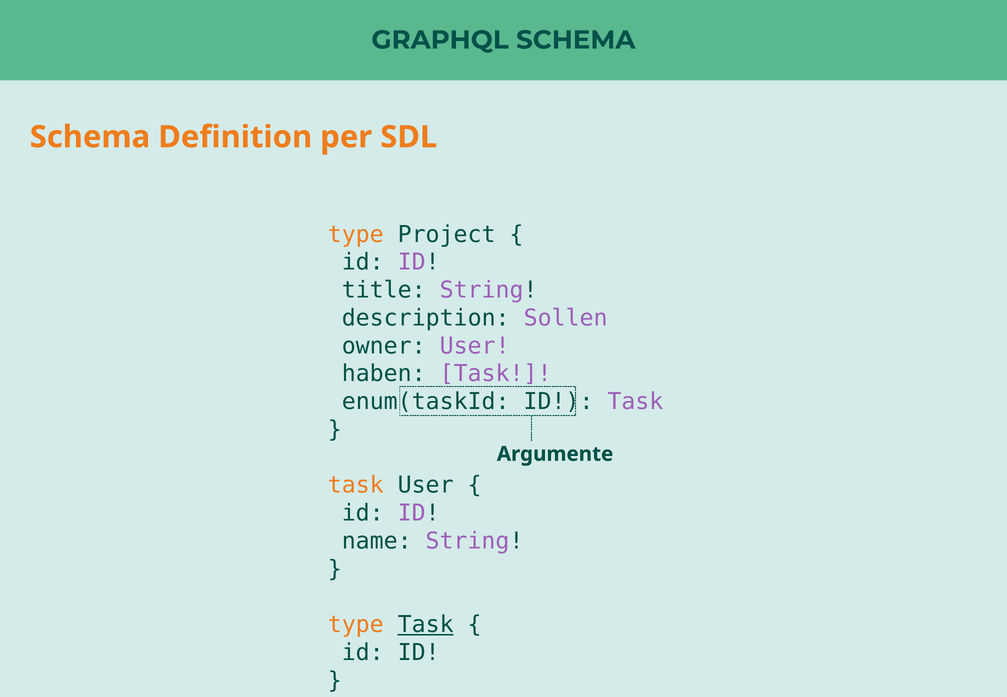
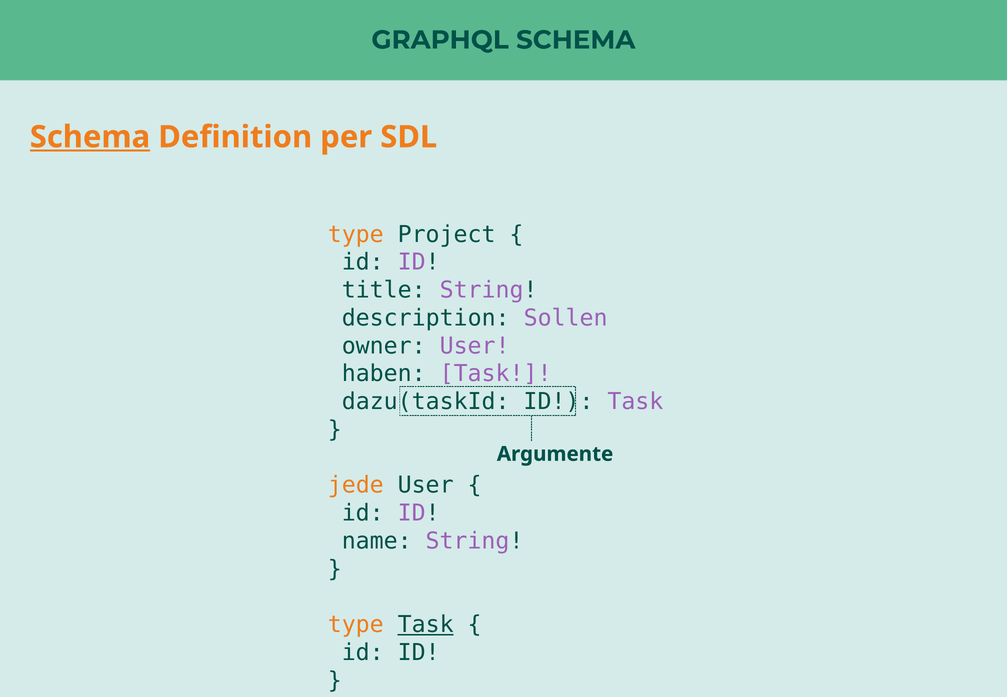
Schema underline: none -> present (90, 137)
enum(taskId: enum(taskId -> dazu(taskId (426, 402)
task: task -> jede (356, 485)
